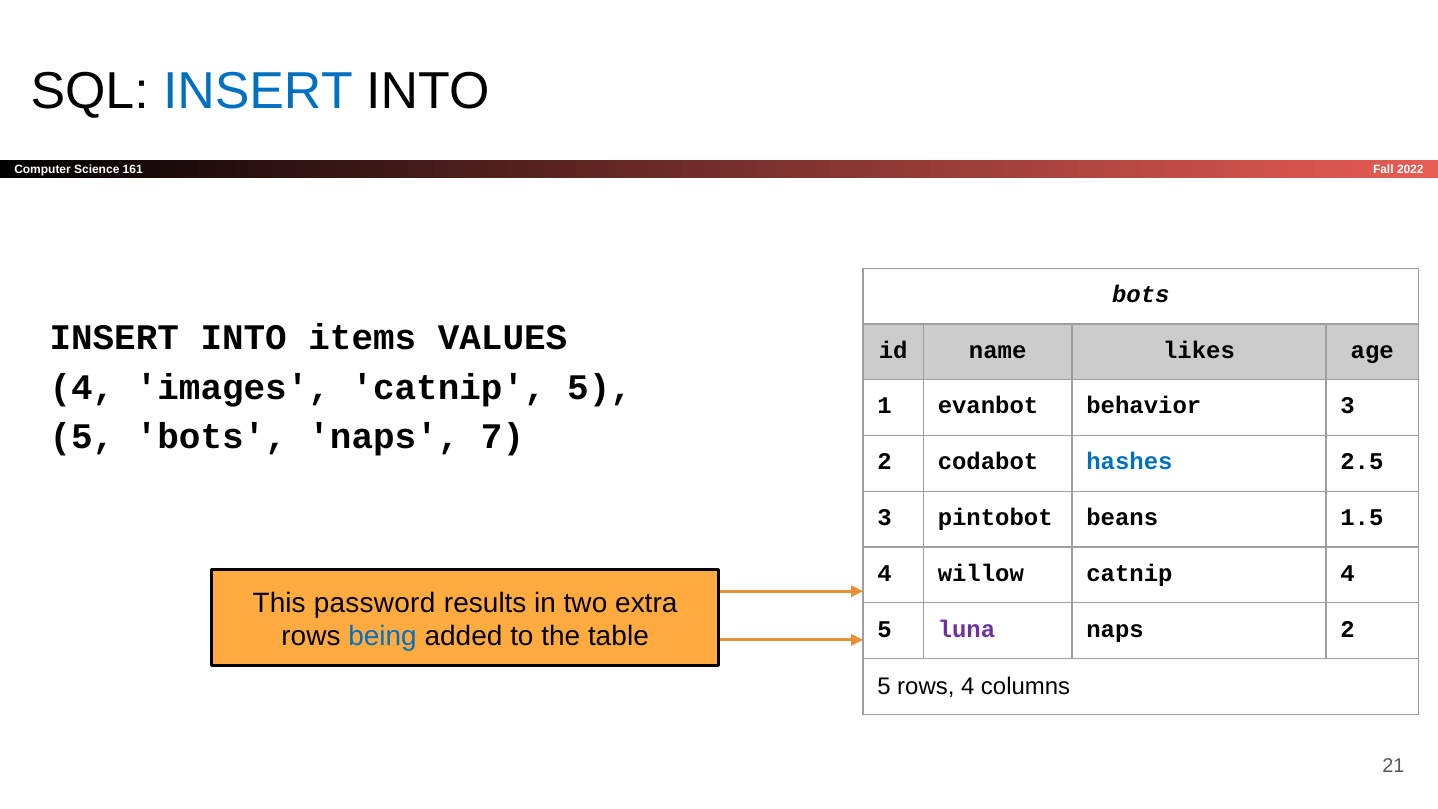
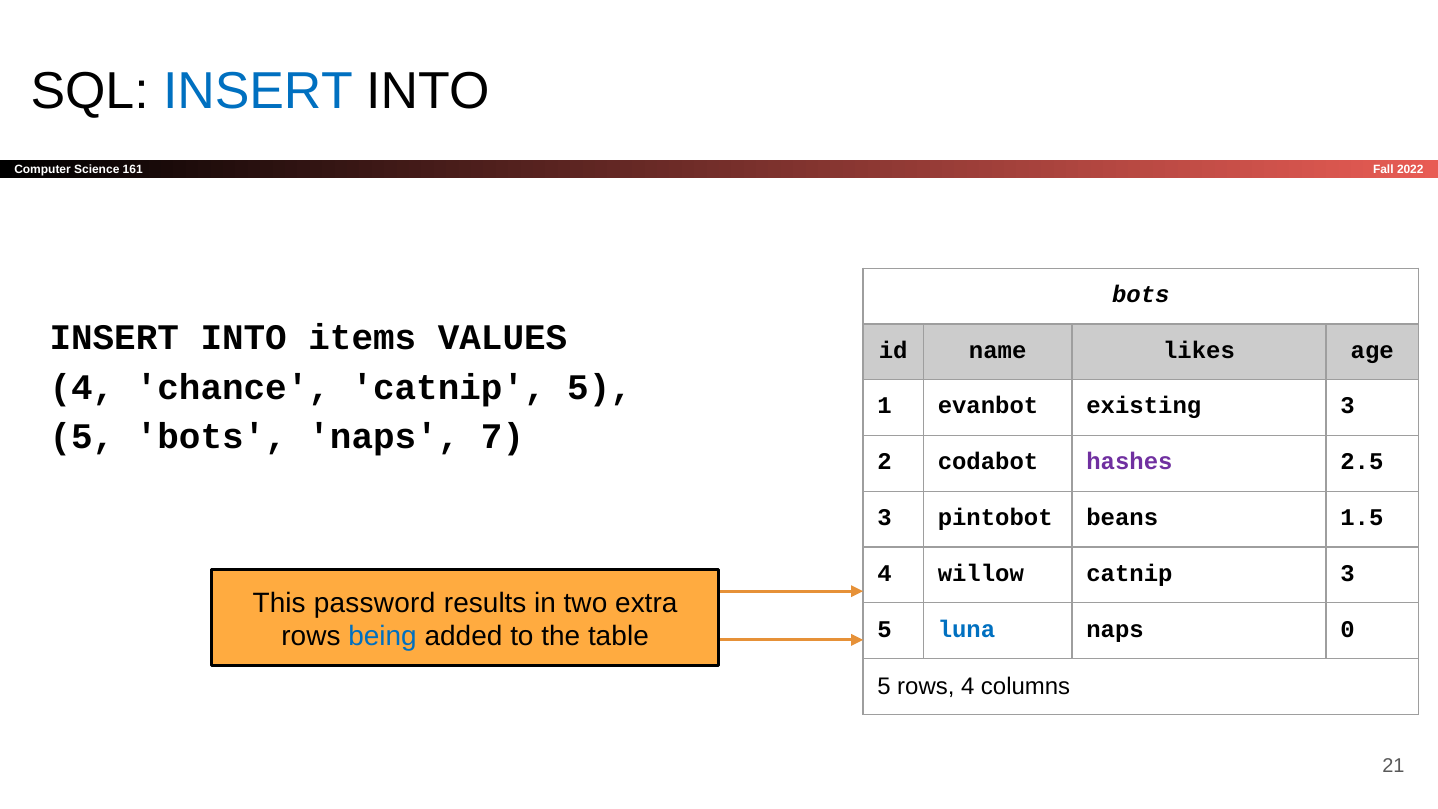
images: images -> chance (233, 387)
behavior: behavior -> existing (1144, 406)
hashes colour: blue -> purple (1129, 462)
catnip 4: 4 -> 3 (1347, 573)
luna colour: purple -> blue (966, 629)
naps 2: 2 -> 0 (1347, 629)
